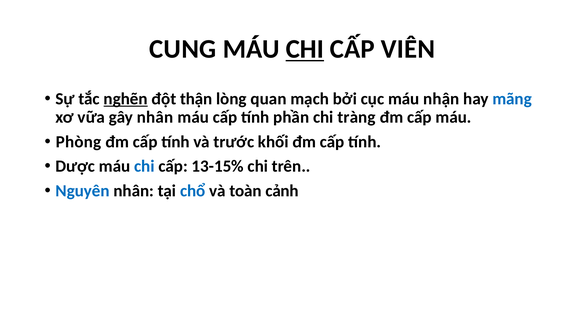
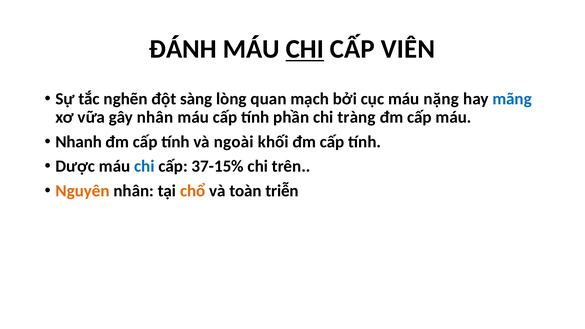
CUNG: CUNG -> ĐÁNH (183, 49)
nghẽn underline: present -> none (126, 99)
thận: thận -> sàng (196, 99)
nhận: nhận -> nặng (441, 99)
Phòng: Phòng -> Nhanh (79, 142)
trước: trước -> ngoài (234, 142)
13-15%: 13-15% -> 37-15% (218, 166)
Nguyên colour: blue -> orange (83, 191)
chổ colour: blue -> orange (193, 191)
cảnh: cảnh -> triễn (282, 191)
